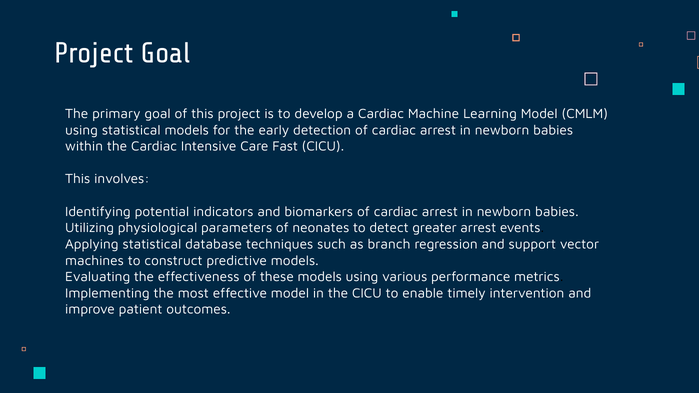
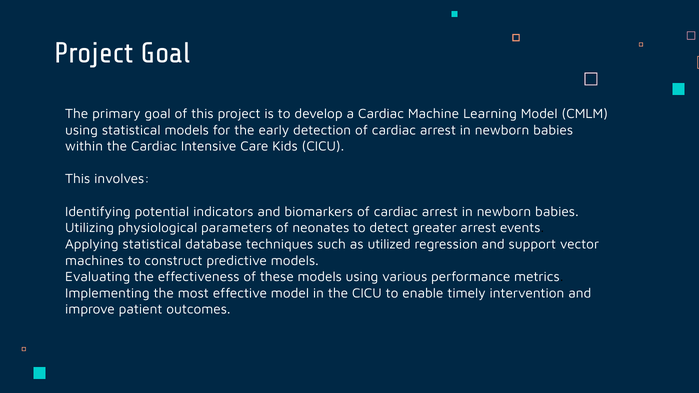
Fast: Fast -> Kids (285, 146)
branch: branch -> utilized (389, 244)
